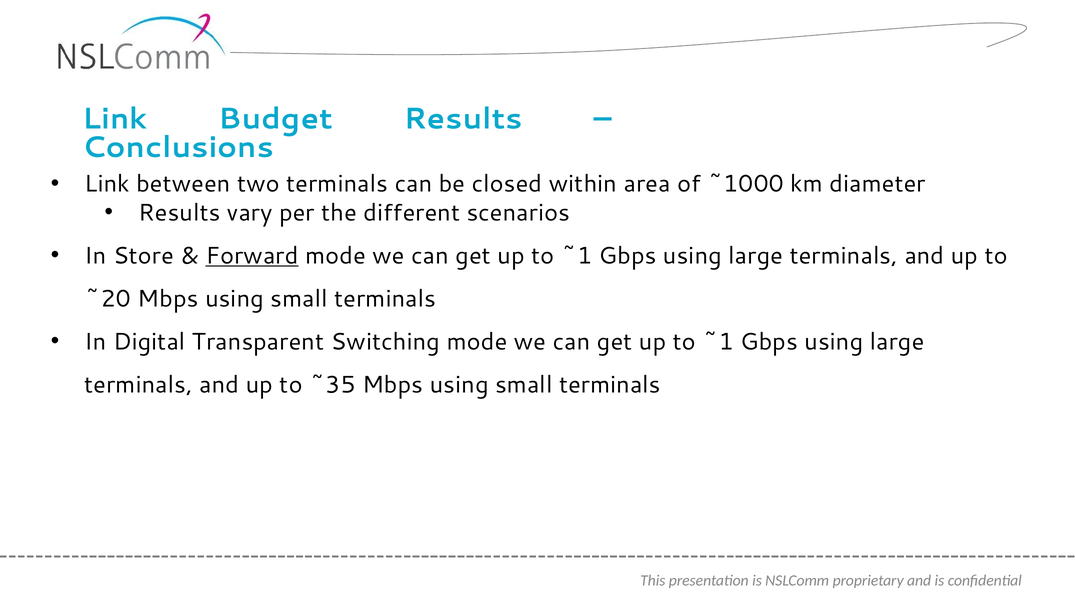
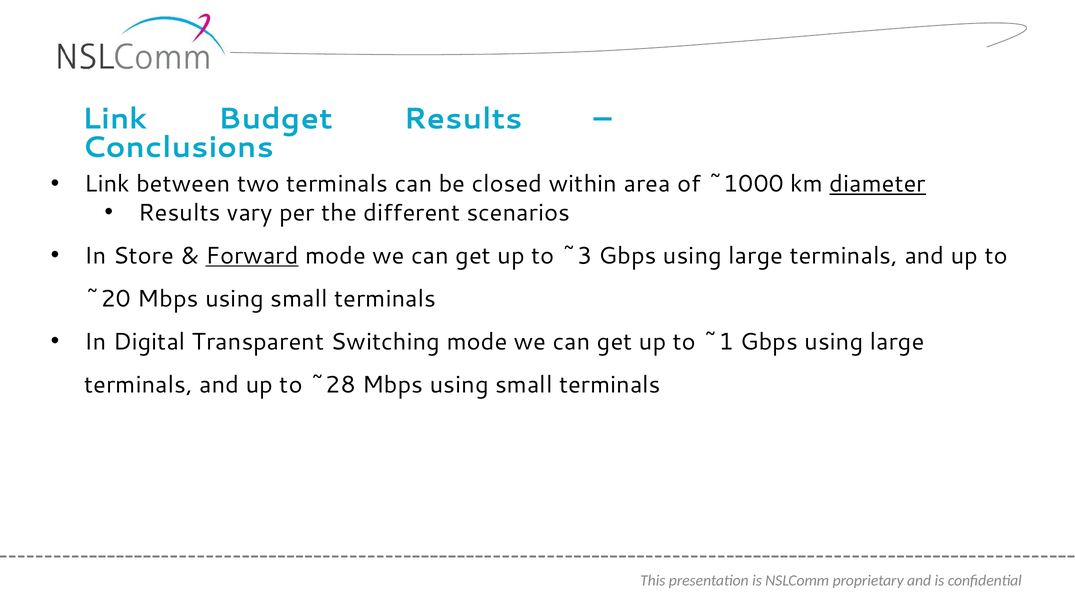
diameter underline: none -> present (878, 184)
~1: ~1 -> ~3 (577, 256)
~35: ~35 -> ~28 (332, 384)
